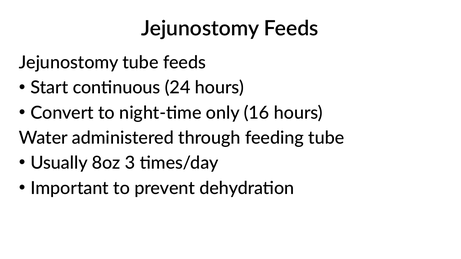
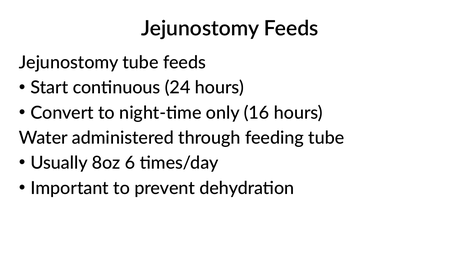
3: 3 -> 6 (130, 163)
